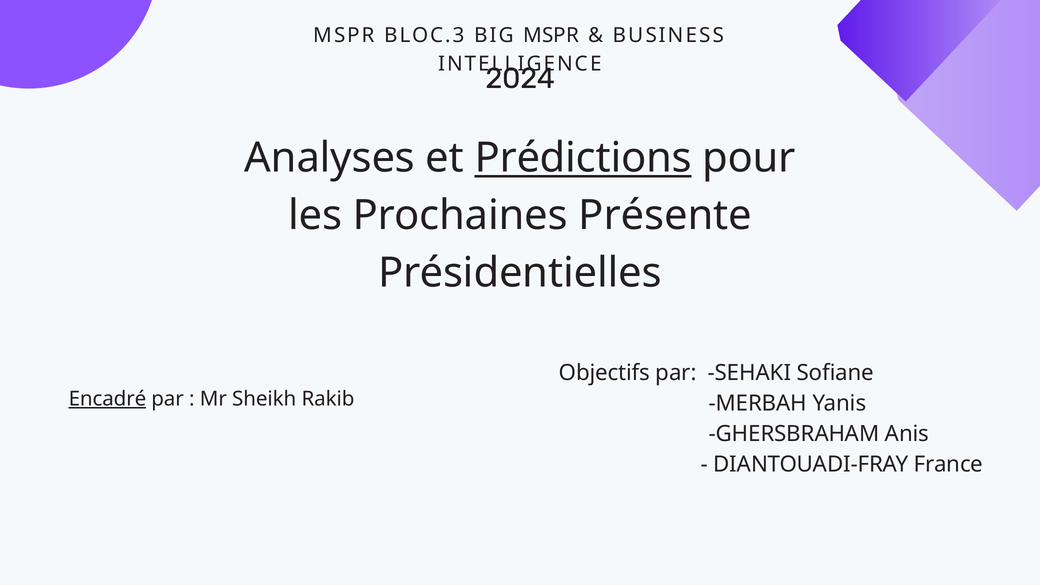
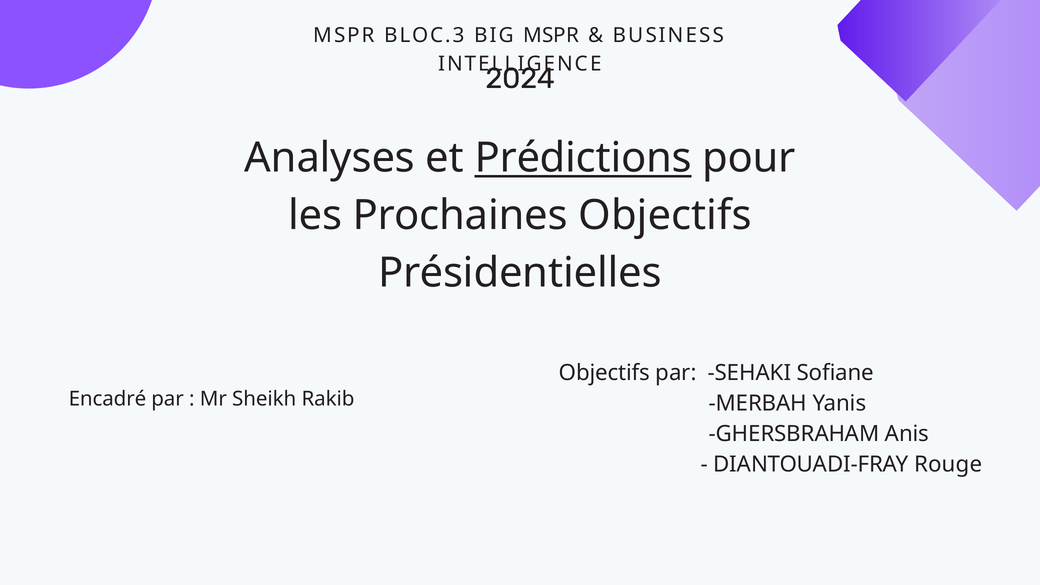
Prochaines Présente: Présente -> Objectifs (665, 215)
Encadré underline: present -> none (107, 399)
France: France -> Rouge (948, 464)
